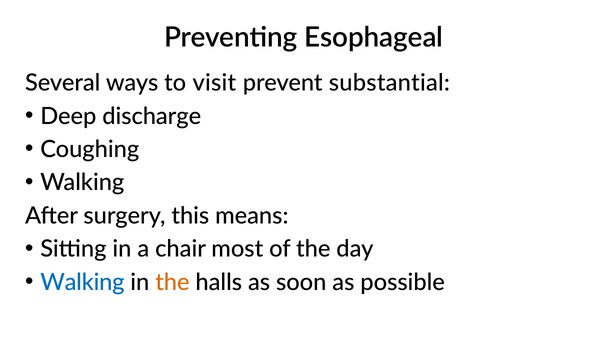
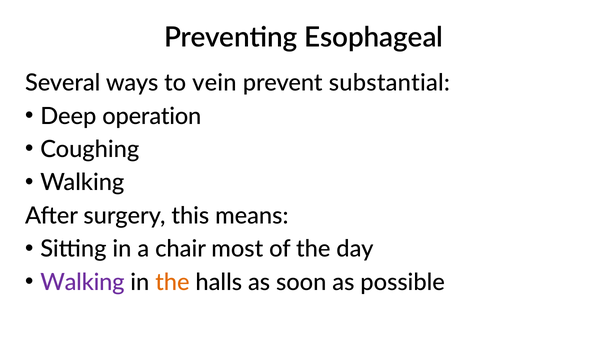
visit: visit -> vein (214, 83)
discharge: discharge -> operation (152, 116)
Walking colour: blue -> purple (82, 282)
